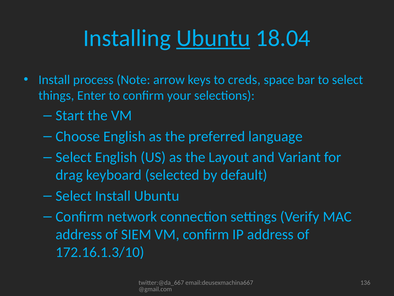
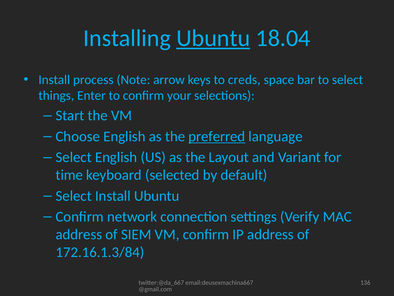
preferred underline: none -> present (217, 136)
drag: drag -> time (69, 175)
172.16.1.3/10: 172.16.1.3/10 -> 172.16.1.3/84 (100, 252)
